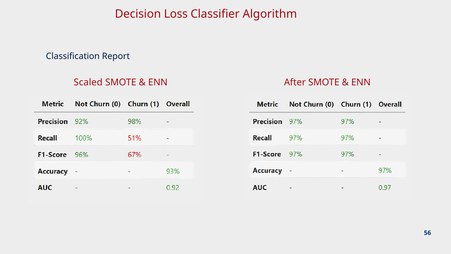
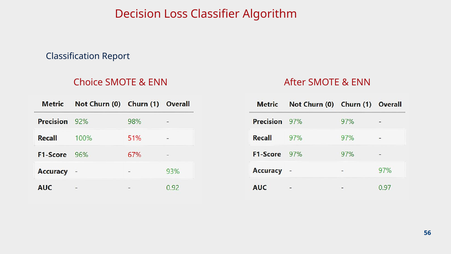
Scaled: Scaled -> Choice (88, 82)
